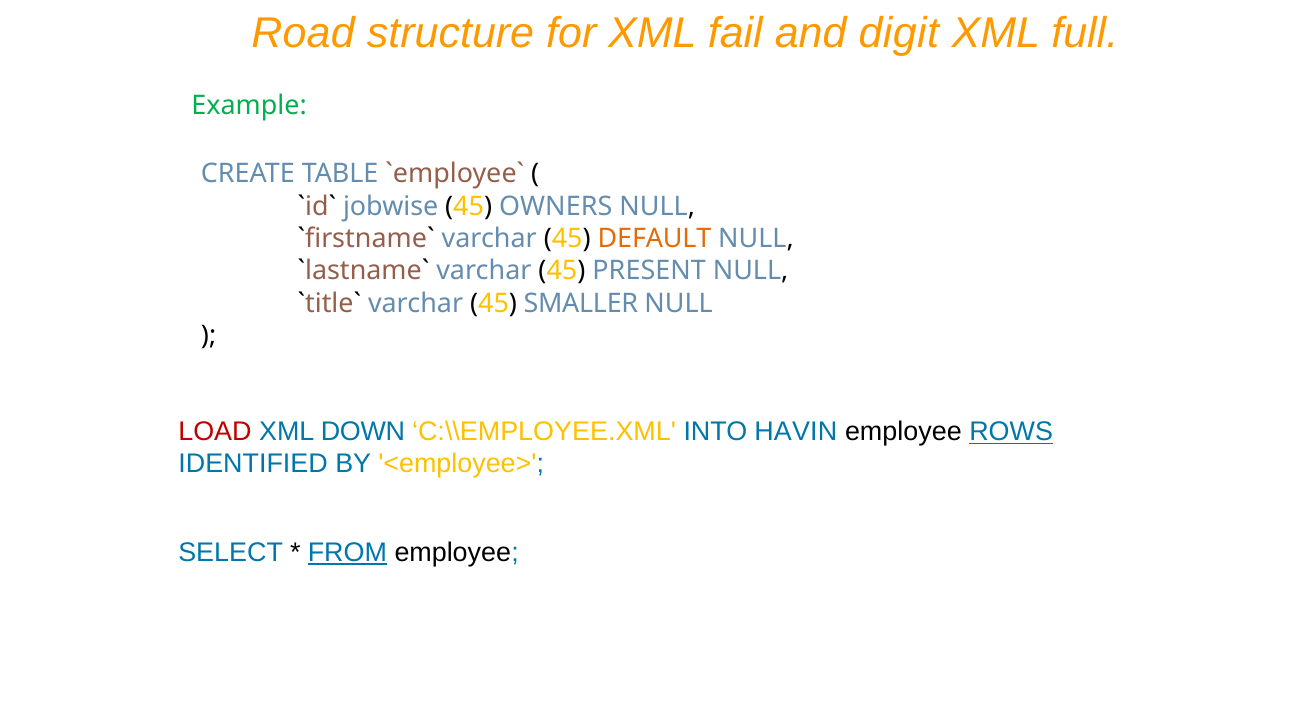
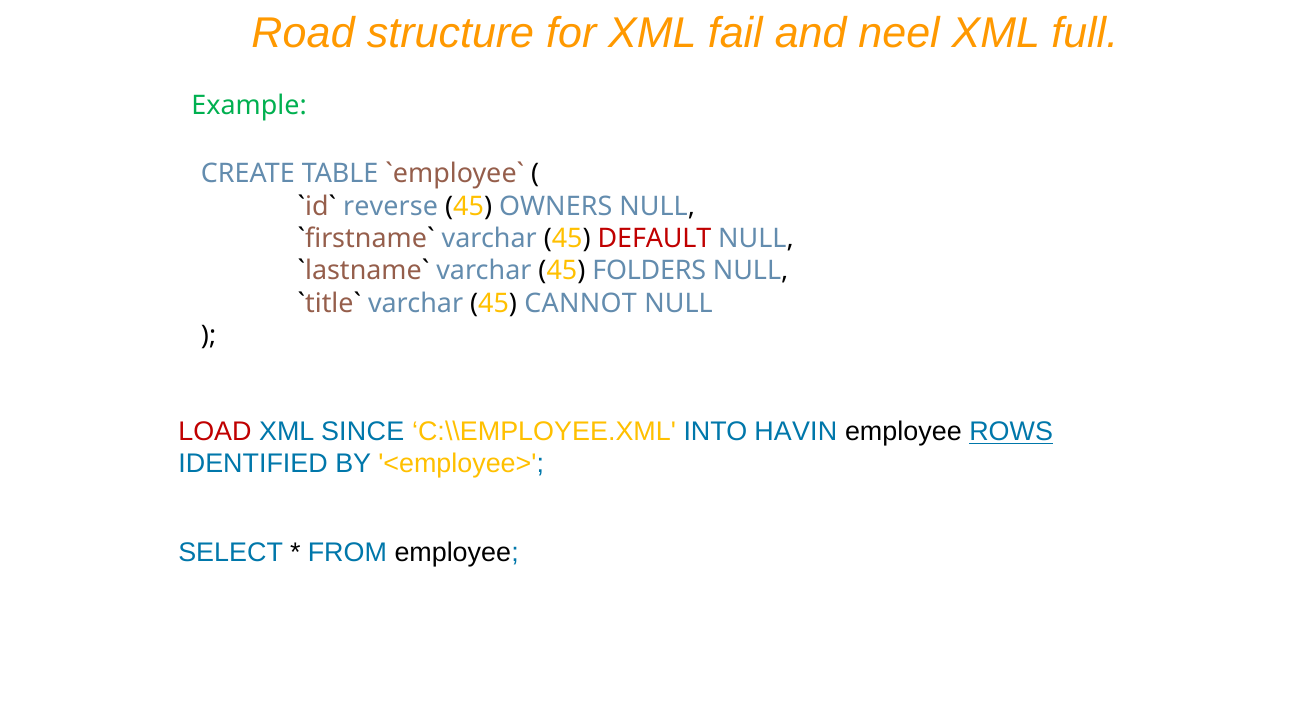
digit: digit -> neel (899, 34)
jobwise: jobwise -> reverse (391, 206)
DEFAULT colour: orange -> red (655, 238)
PRESENT: PRESENT -> FOLDERS (649, 271)
SMALLER: SMALLER -> CANNOT (581, 303)
DOWN: DOWN -> SINCE (363, 432)
FROM underline: present -> none (347, 552)
